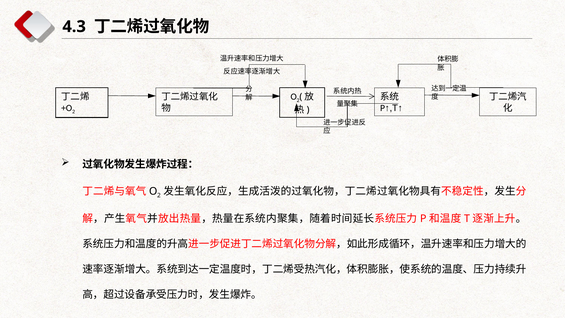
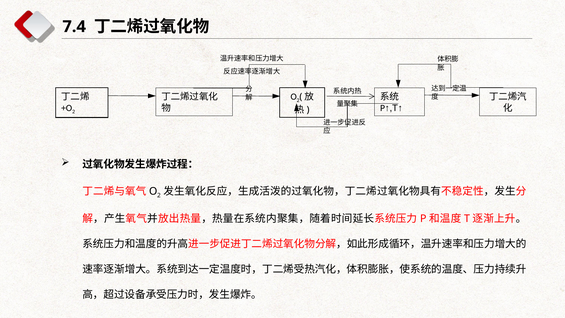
4.3: 4.3 -> 7.4 (74, 27)
